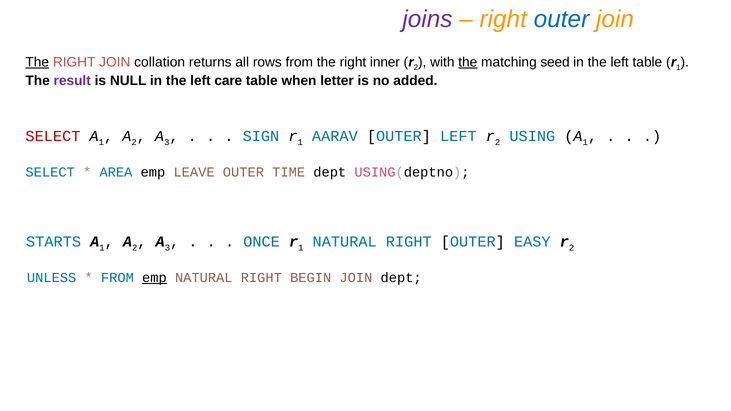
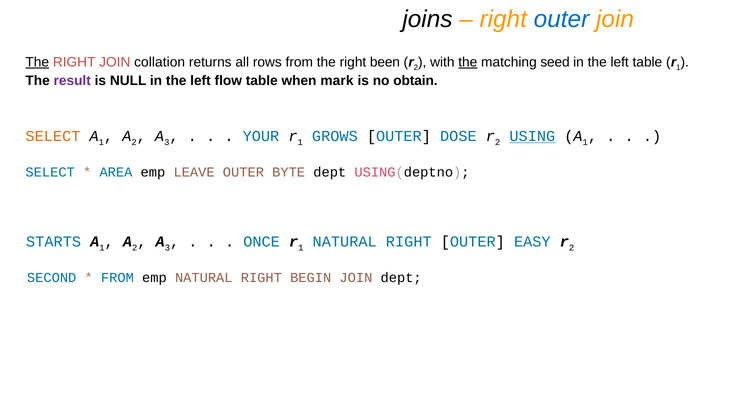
joins colour: purple -> black (427, 19)
inner: inner -> been (385, 62)
care: care -> flow (228, 81)
letter: letter -> mark (337, 81)
added: added -> obtain (415, 81)
SELECT colour: red -> orange (53, 136)
SIGN: SIGN -> YOUR (261, 136)
AARAV: AARAV -> GROWS (335, 136)
OUTER LEFT: LEFT -> DOSE (458, 136)
USING underline: none -> present (532, 136)
TIME: TIME -> BYTE (289, 172)
UNLESS: UNLESS -> SECOND (52, 278)
emp underline: present -> none (154, 278)
